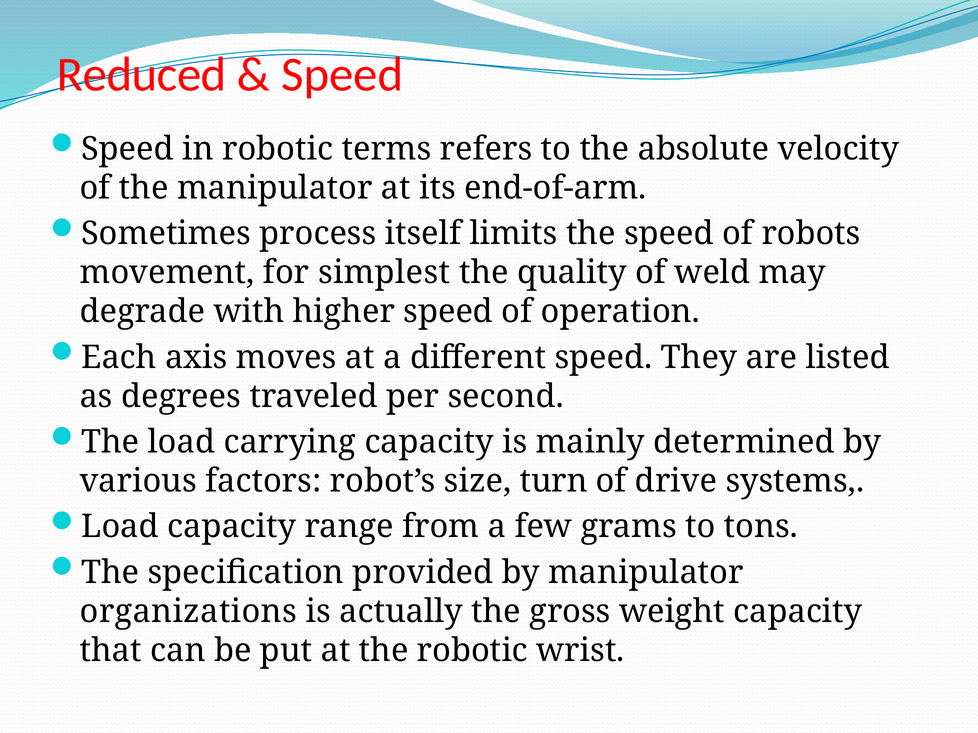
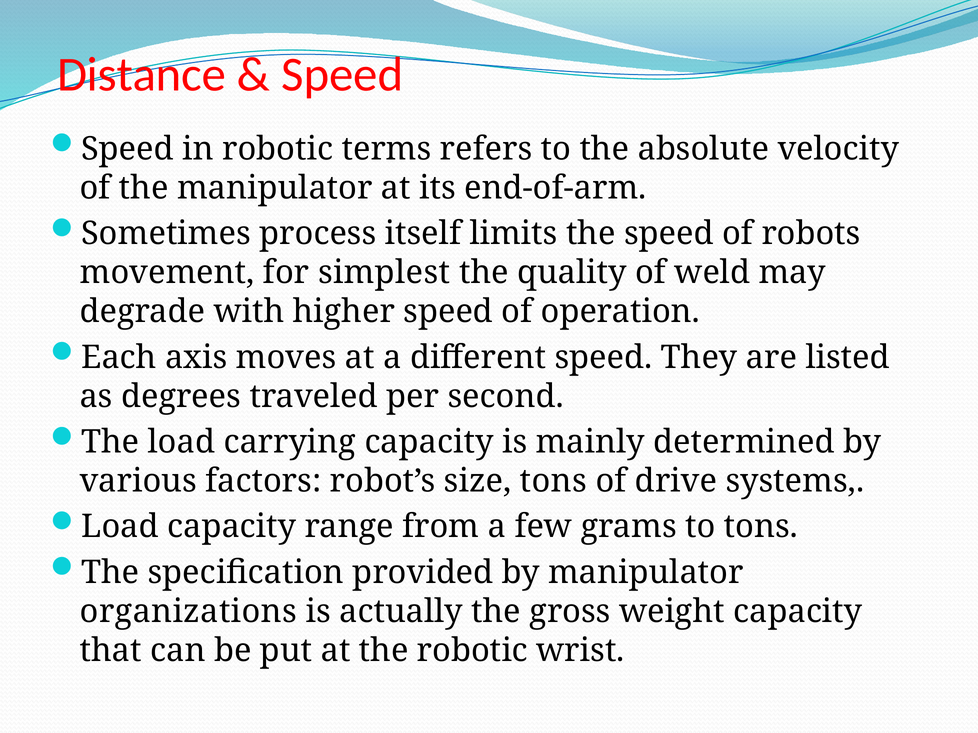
Reduced: Reduced -> Distance (142, 75)
size turn: turn -> tons (553, 481)
